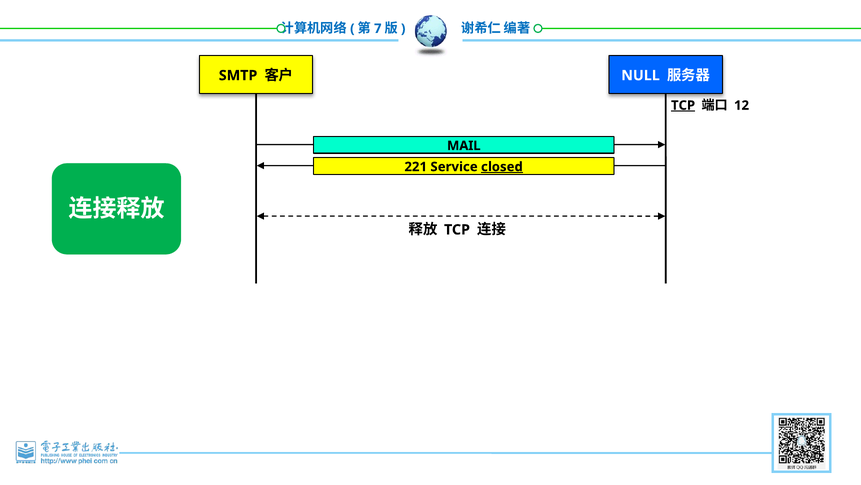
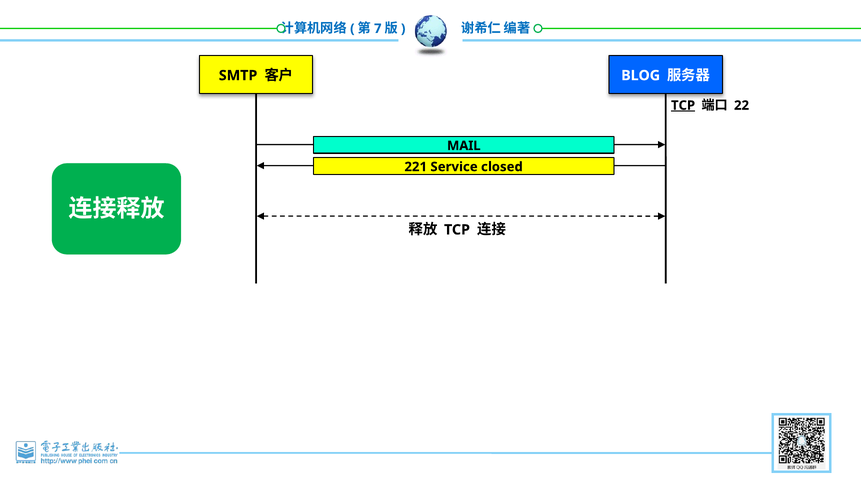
NULL: NULL -> BLOG (641, 75)
12: 12 -> 22 (742, 105)
closed underline: present -> none (502, 167)
